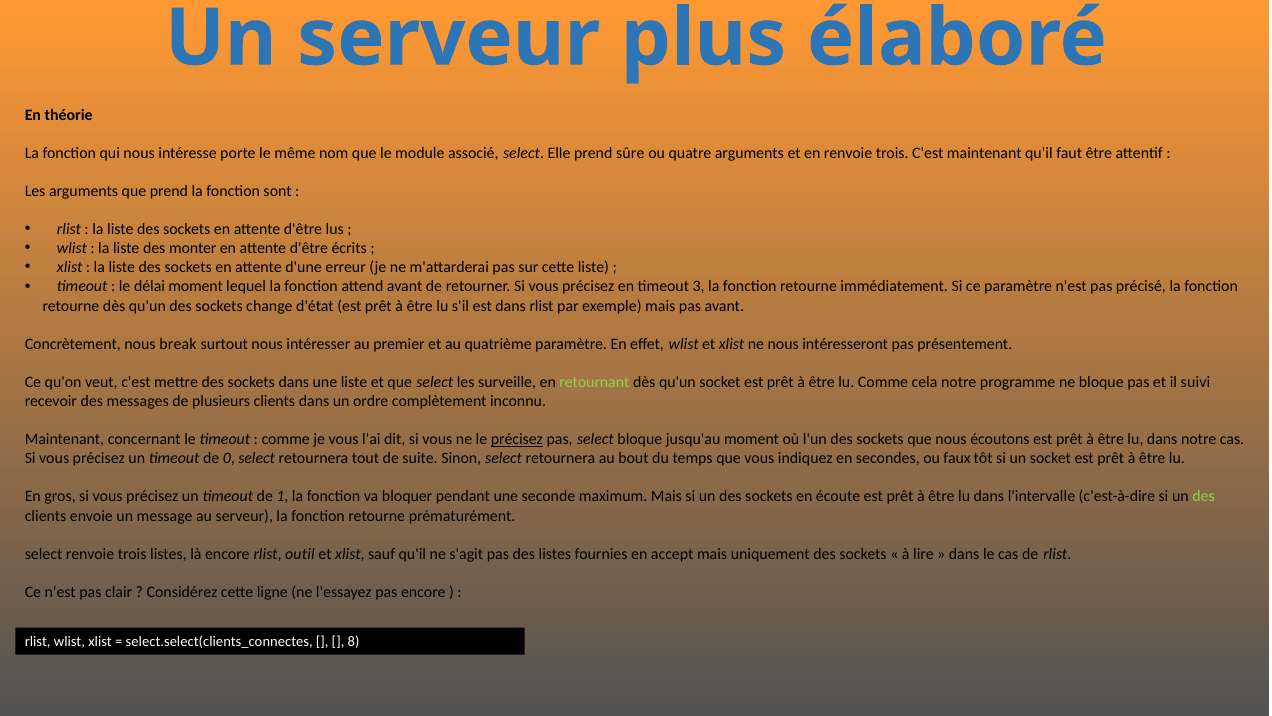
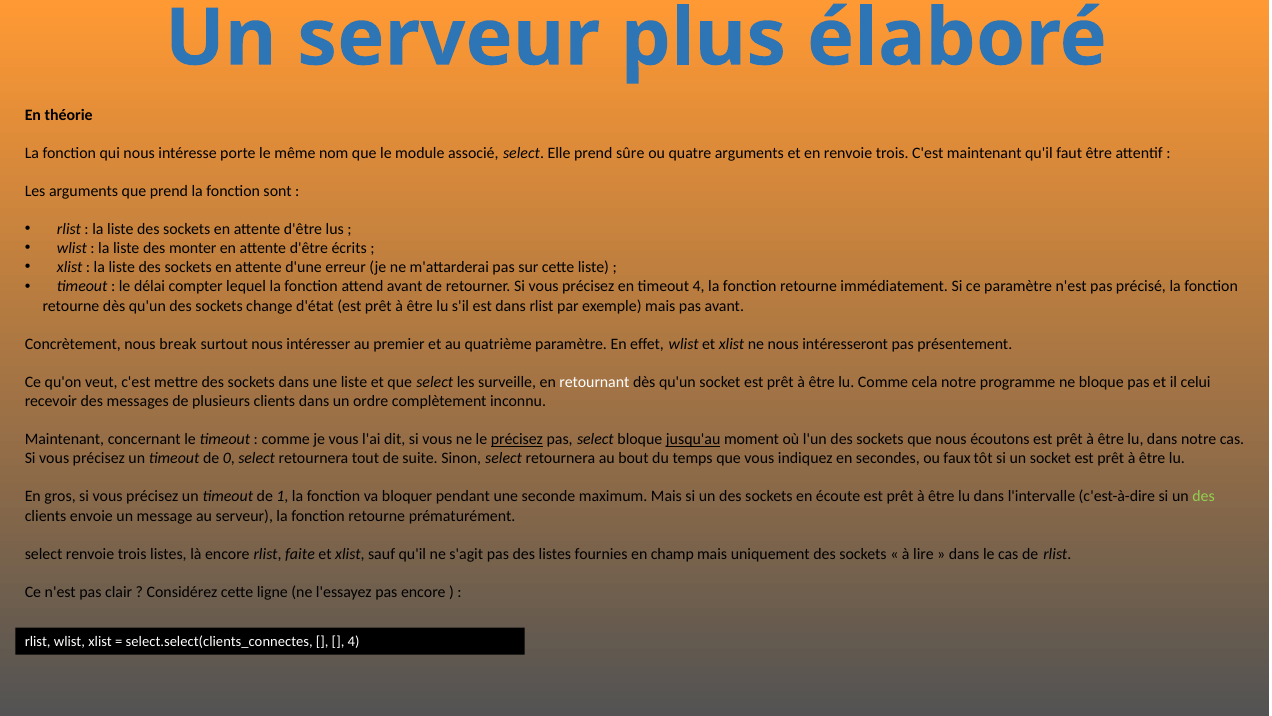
délai moment: moment -> compter (196, 286)
timeout 3: 3 -> 4 (699, 286)
retournant colour: light green -> white (594, 382)
suivi: suivi -> celui (1196, 382)
jusqu'au underline: none -> present (693, 439)
outil: outil -> faite (300, 554)
accept: accept -> champ (672, 554)
8: 8 -> 4 (354, 642)
